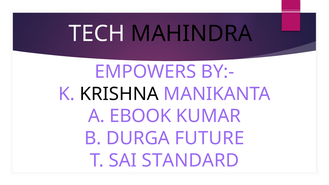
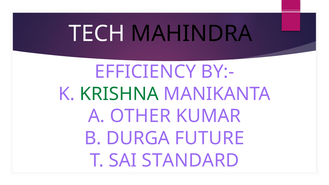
EMPOWERS: EMPOWERS -> EFFICIENCY (145, 72)
KRISHNA colour: black -> green (119, 94)
EBOOK: EBOOK -> OTHER (140, 116)
